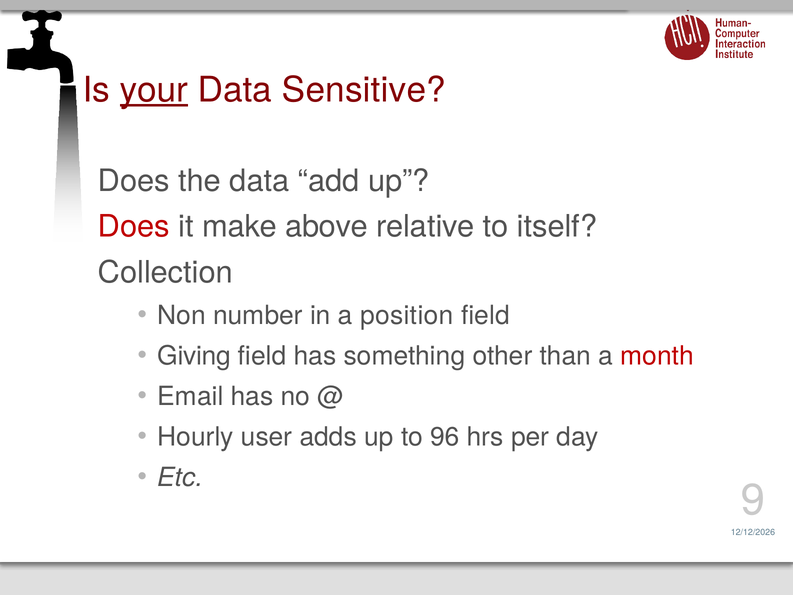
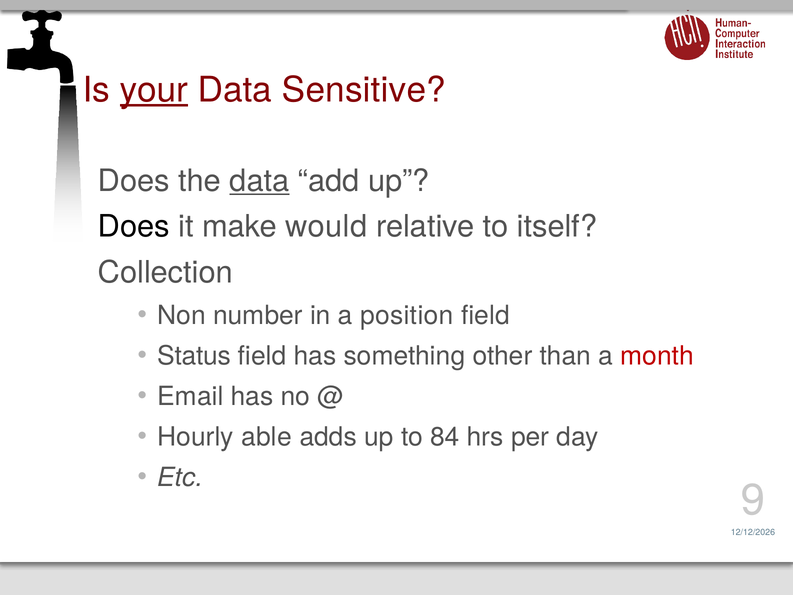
data underline: none -> present (259, 181)
Does colour: red -> black (134, 227)
above: above -> would (326, 227)
Giving: Giving -> Status (194, 356)
user: user -> able (266, 437)
96: 96 -> 84 (445, 437)
